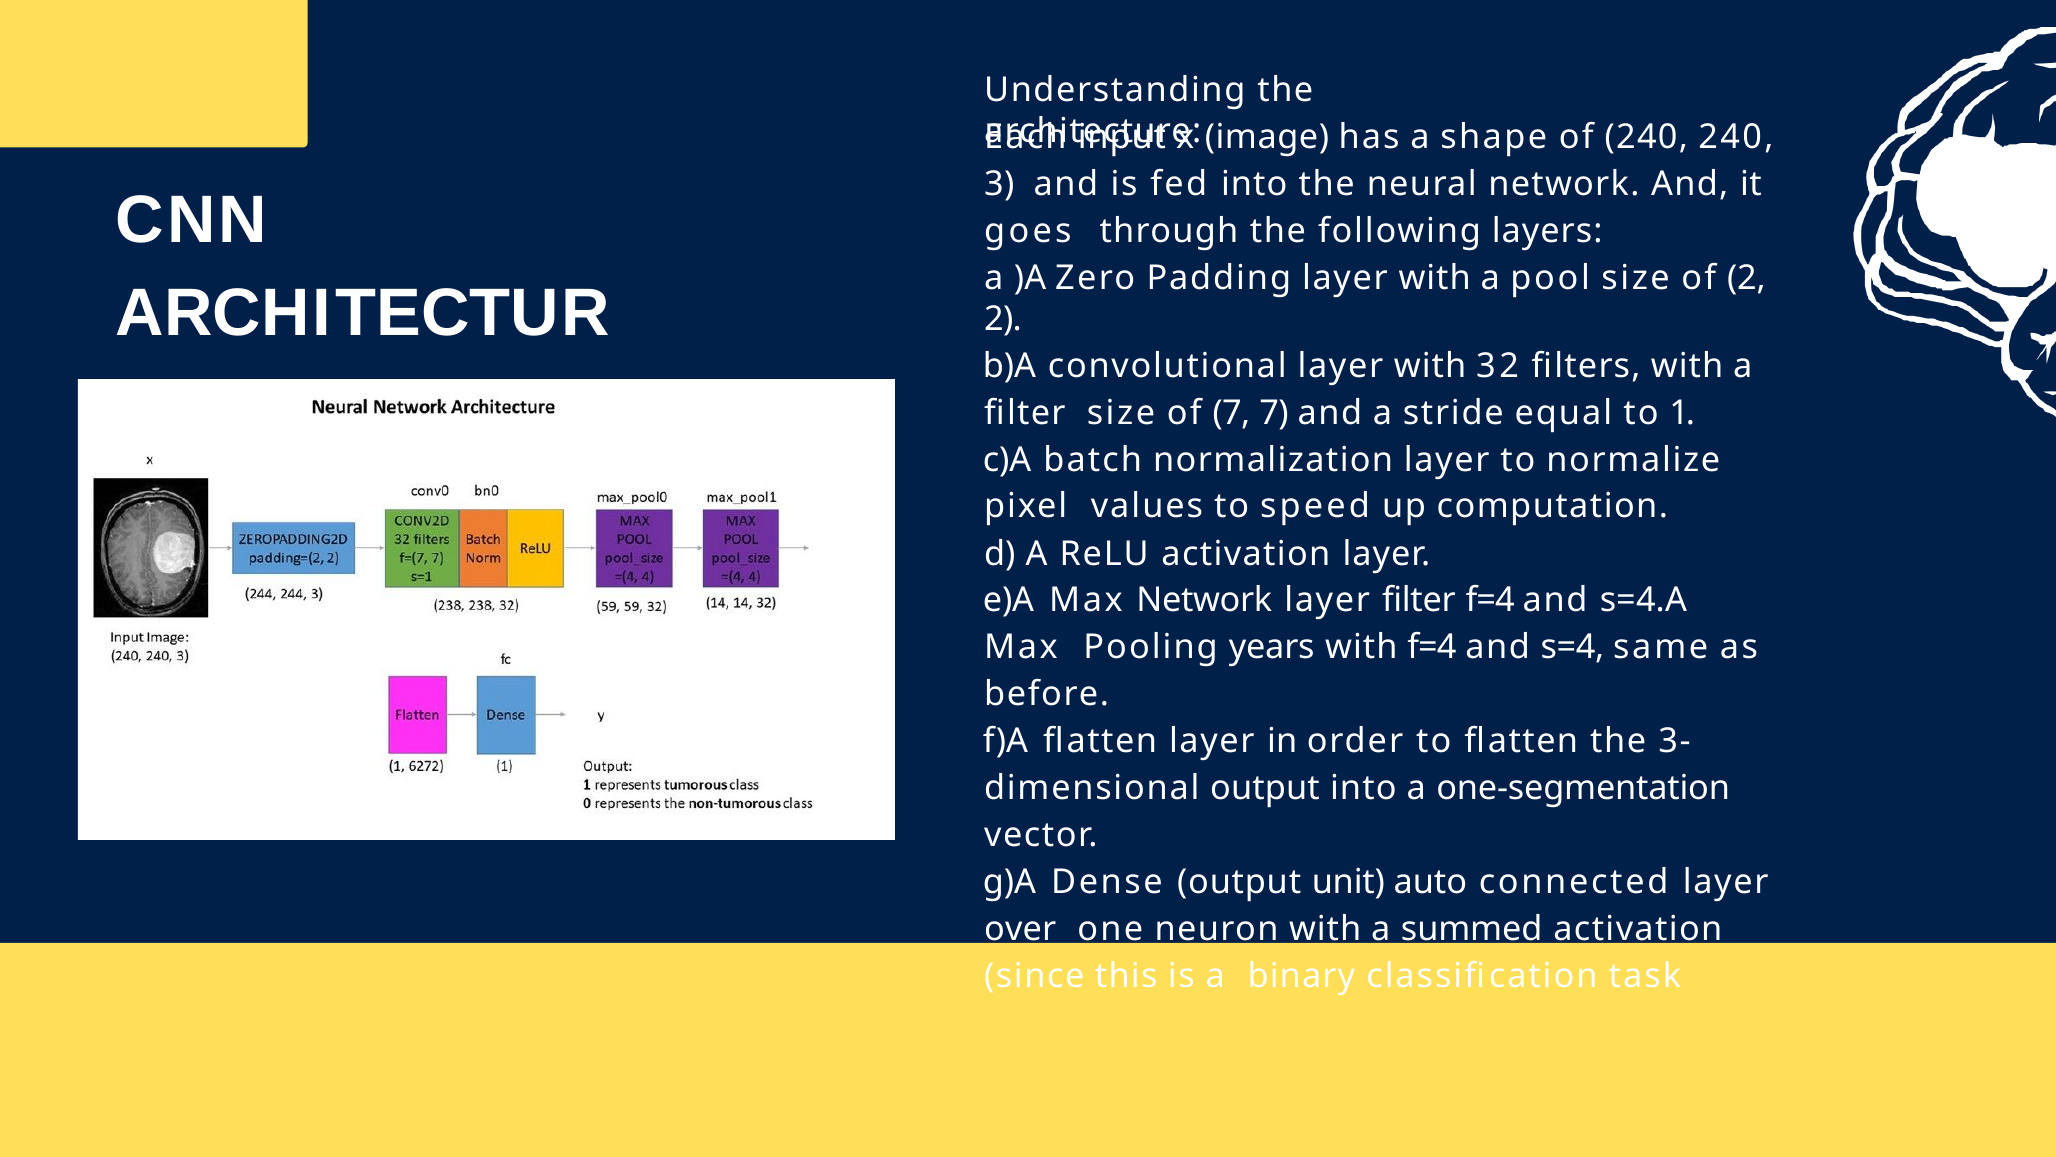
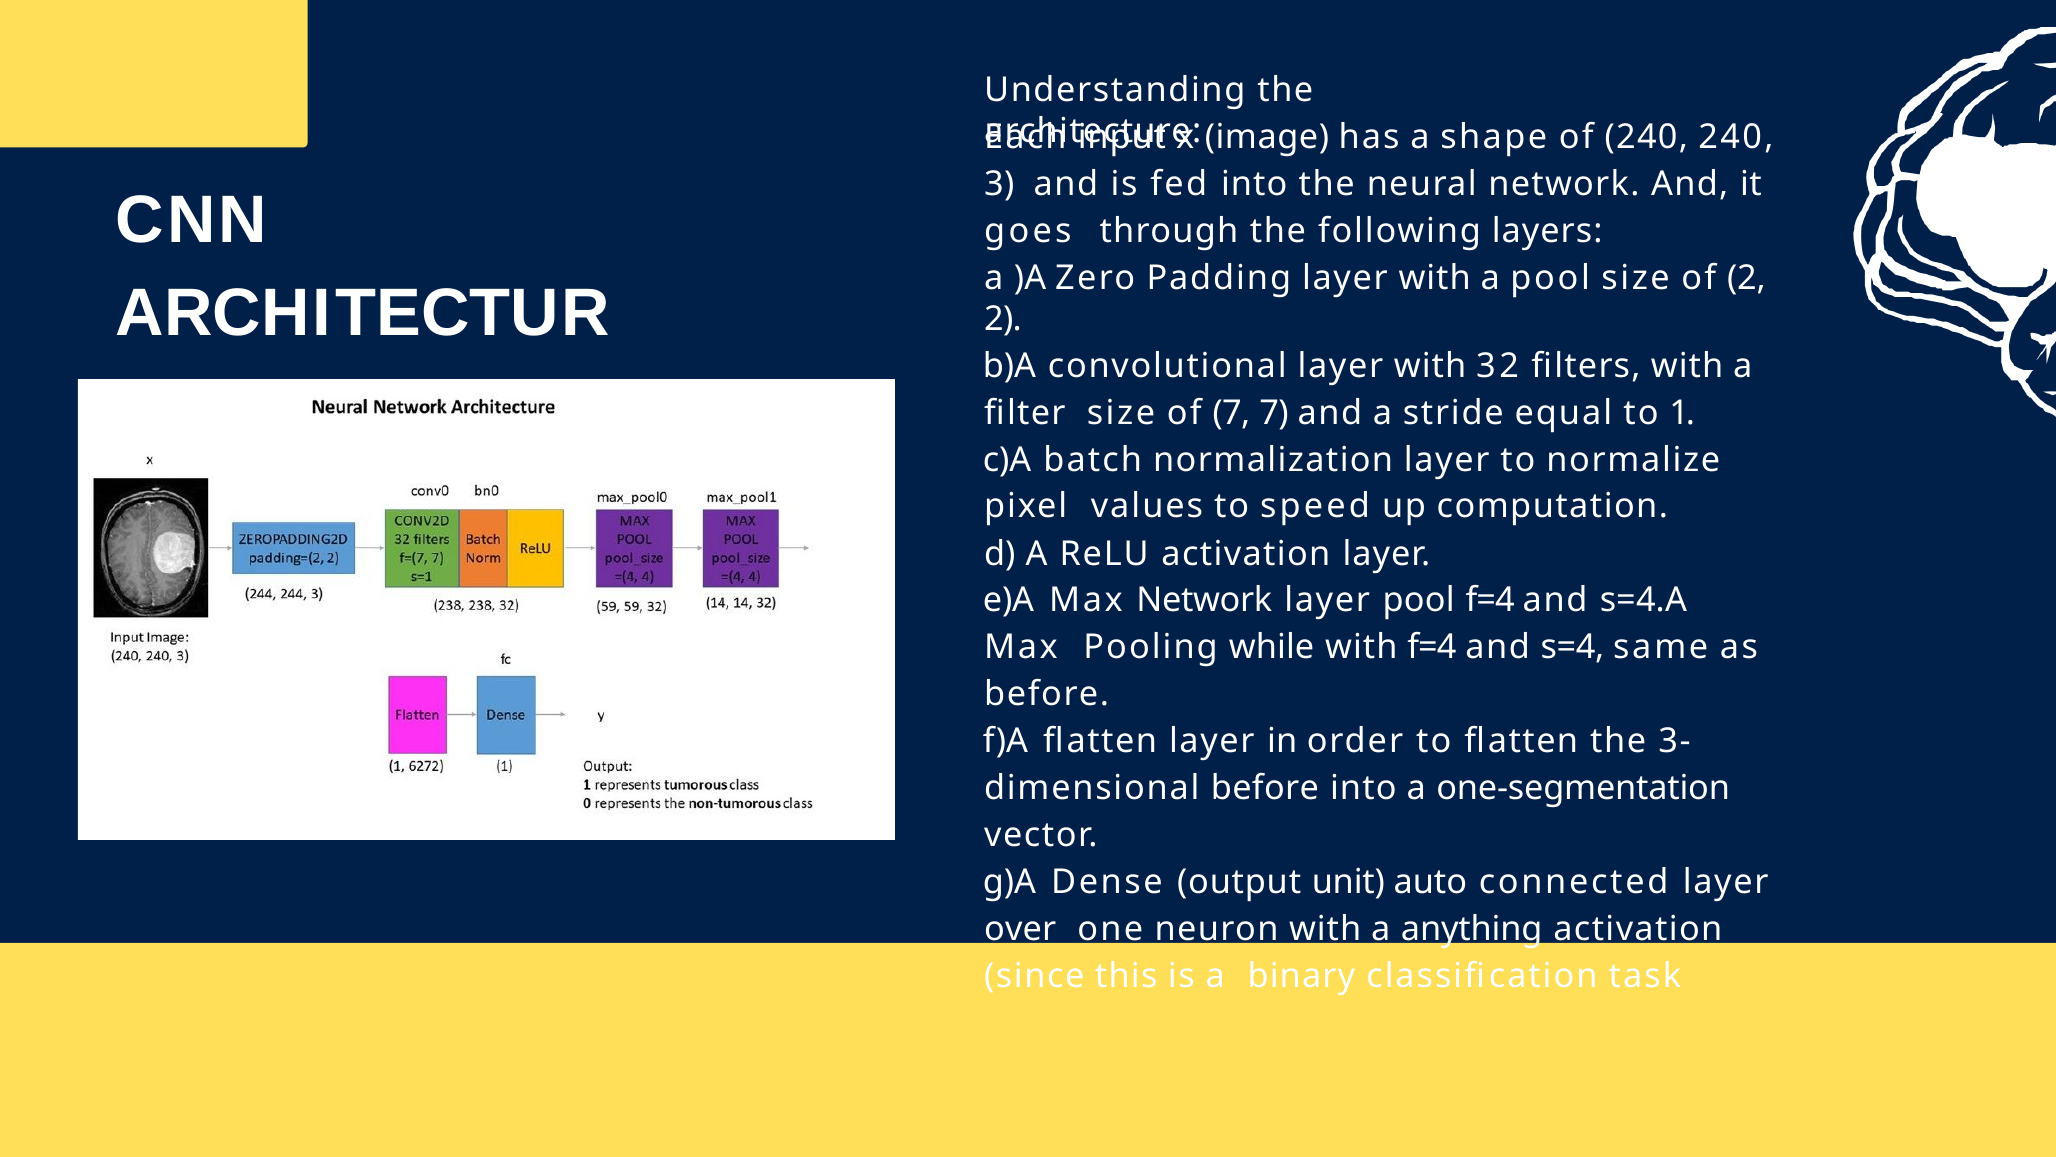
layer filter: filter -> pool (1419, 600)
years: years -> while (1272, 647)
dimensional output: output -> before (1265, 788)
summed: summed -> anything (1472, 928)
